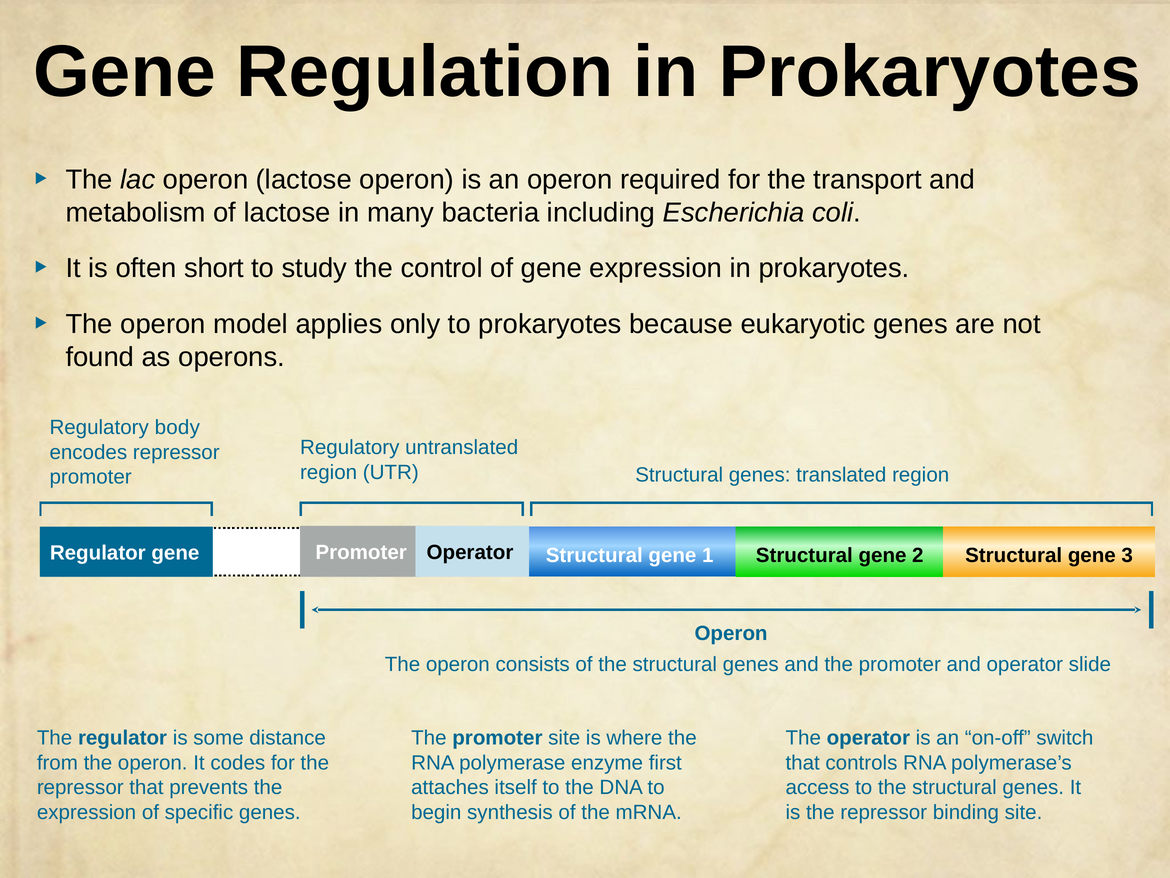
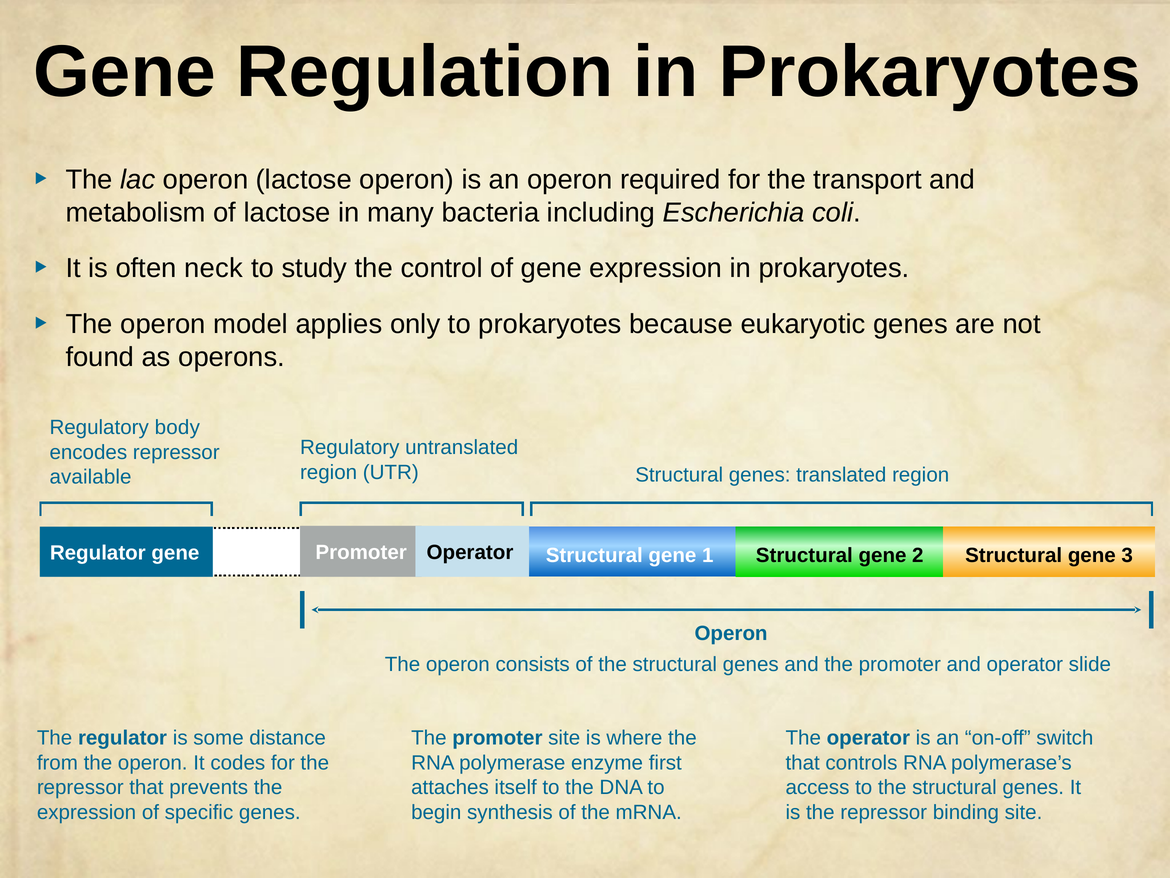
short: short -> neck (214, 268)
promoter: promoter -> available (91, 477)
